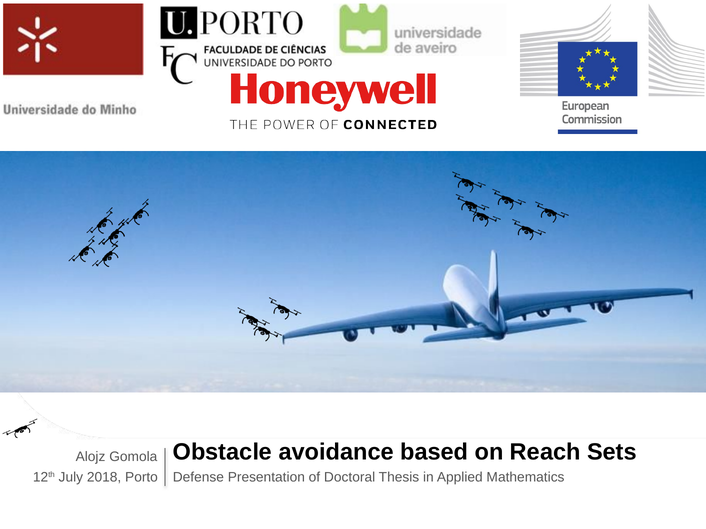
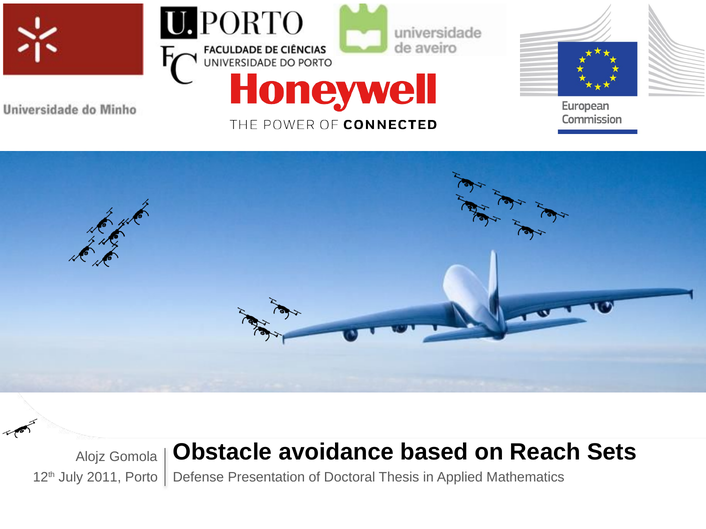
2018: 2018 -> 2011 (104, 477)
